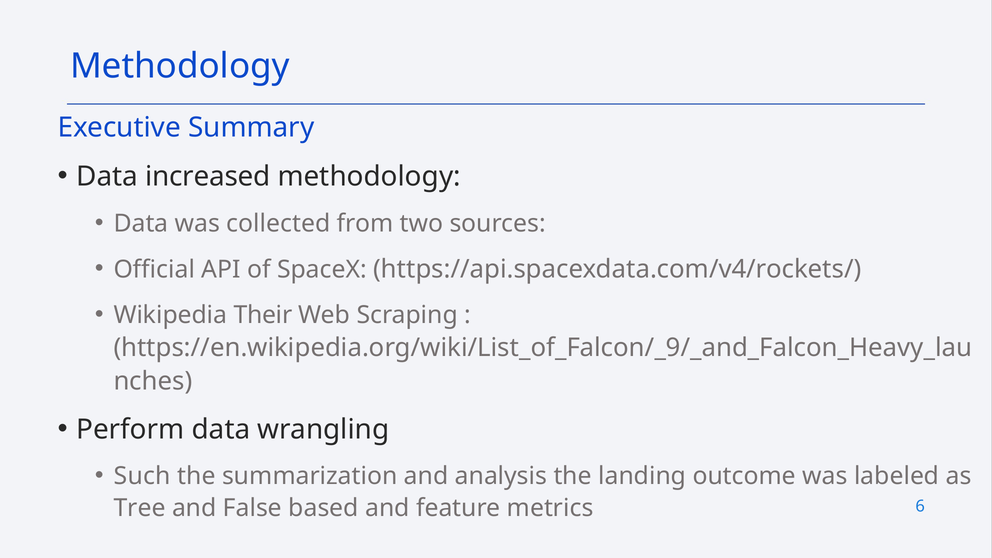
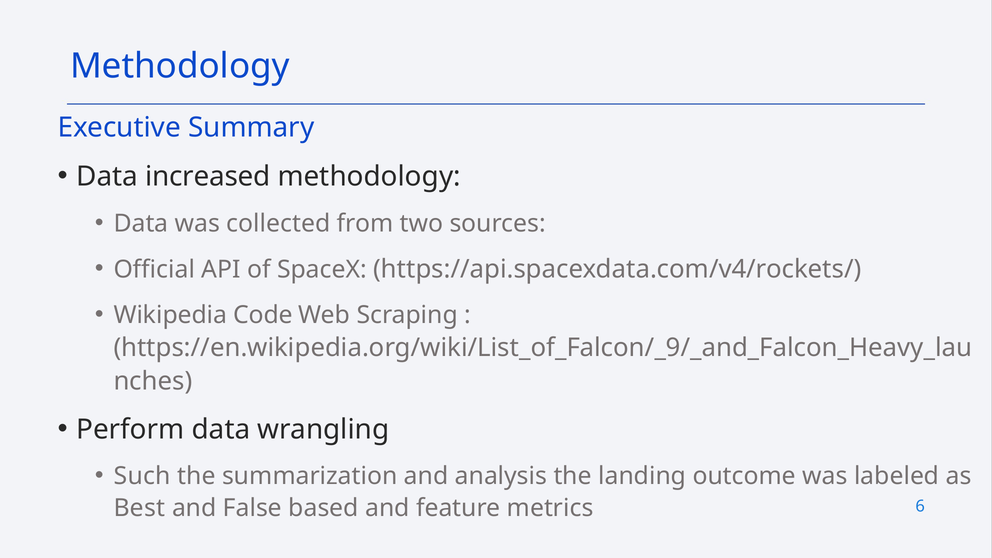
Their: Their -> Code (263, 315)
Tree: Tree -> Best (139, 508)
